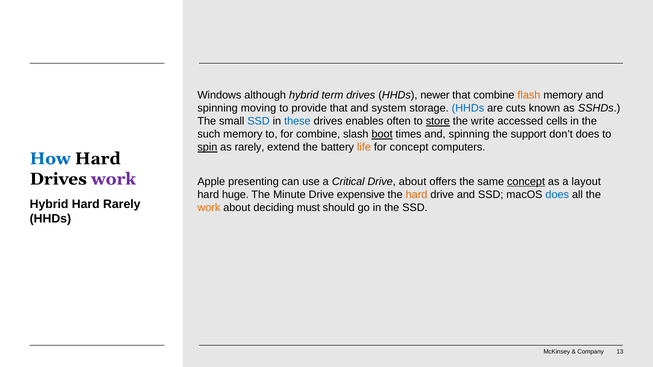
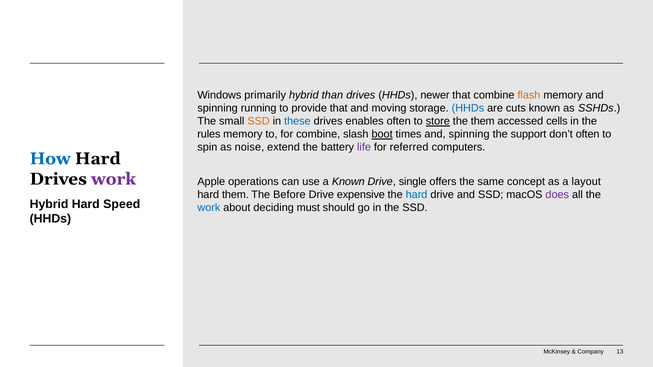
although: although -> primarily (265, 95)
term: term -> than (332, 95)
moving: moving -> running (259, 108)
system: system -> moving (389, 108)
SSD colour: blue -> orange (259, 121)
the write: write -> them (483, 121)
such: such -> rules (209, 134)
don’t does: does -> often (588, 134)
spin underline: present -> none (207, 147)
as rarely: rarely -> noise (249, 147)
life colour: orange -> purple (364, 147)
for concept: concept -> referred (409, 147)
presenting: presenting -> operations (253, 182)
a Critical: Critical -> Known (348, 182)
Drive about: about -> single (413, 182)
concept underline: present -> none (526, 182)
hard huge: huge -> them (235, 195)
Minute: Minute -> Before (289, 195)
hard colour: orange -> blue (417, 195)
does colour: blue -> purple (557, 195)
Hard Rarely: Rarely -> Speed (122, 204)
work colour: orange -> blue (209, 208)
